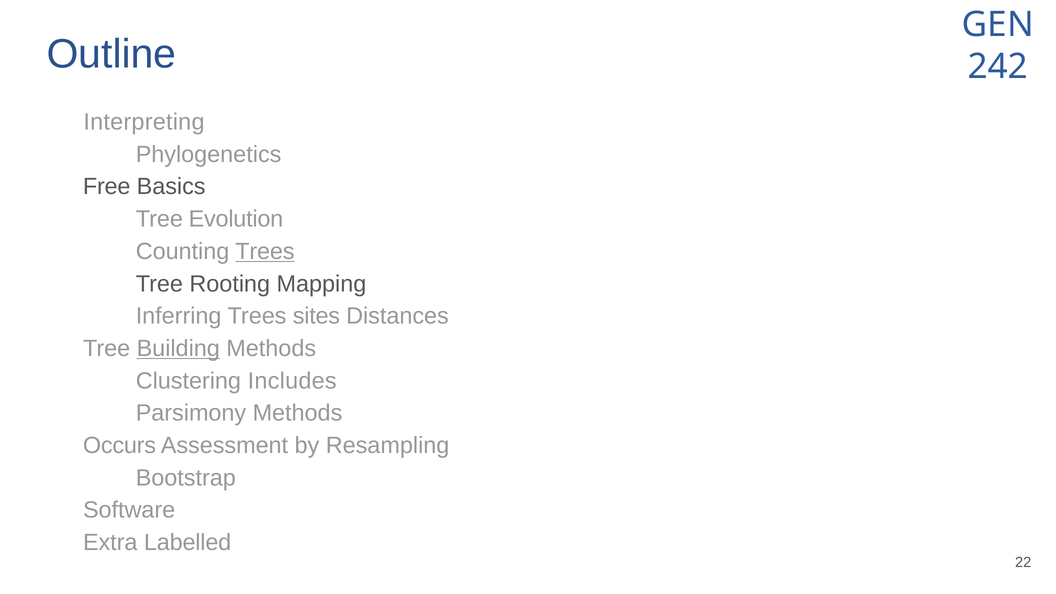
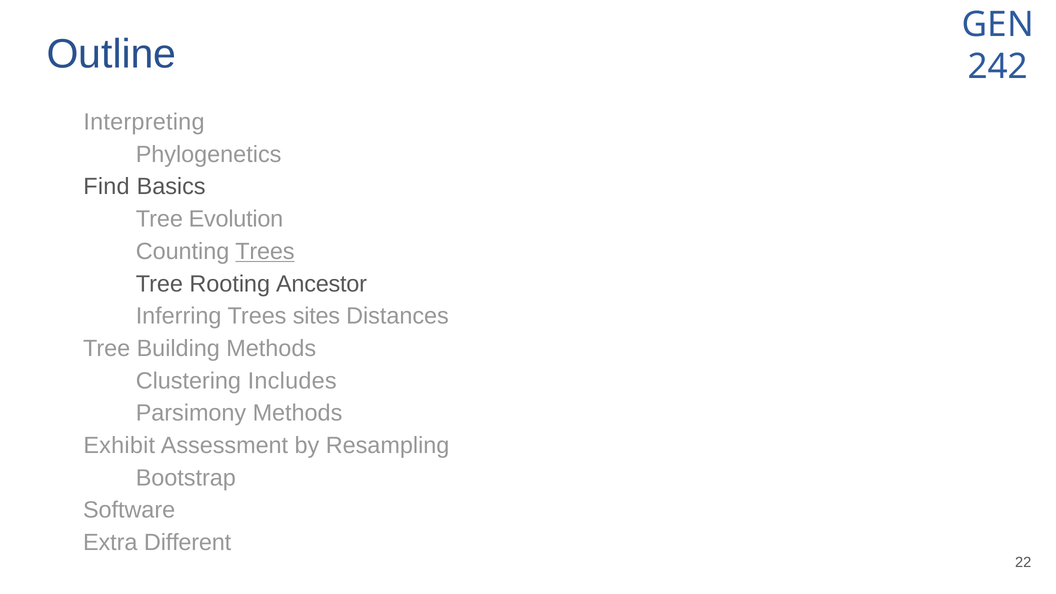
Free: Free -> Find (106, 187)
Mapping: Mapping -> Ancestor (322, 284)
Building underline: present -> none (178, 348)
Occurs: Occurs -> Exhibit (119, 446)
Labelled: Labelled -> Different (188, 543)
